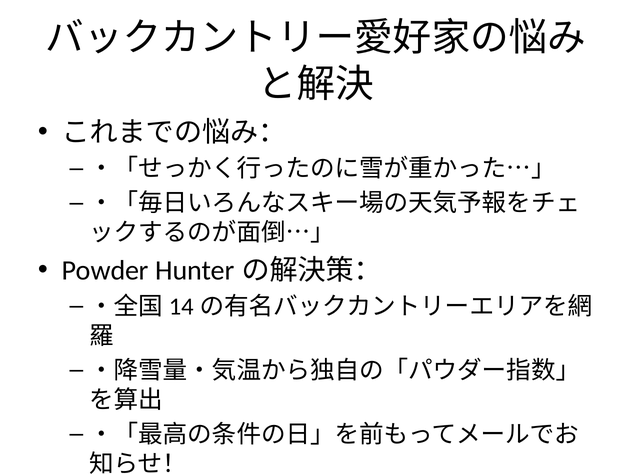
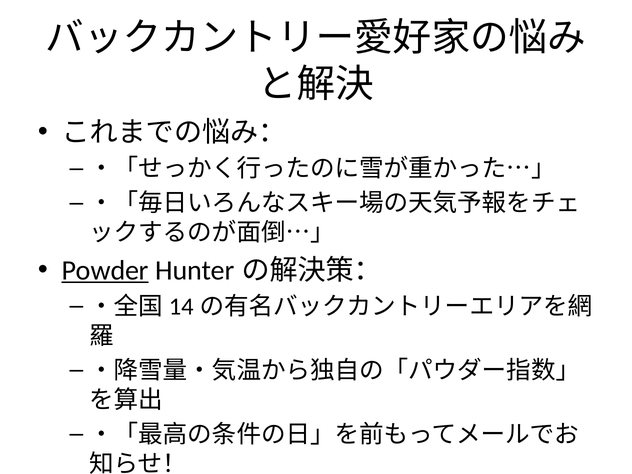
Powder underline: none -> present (105, 270)
